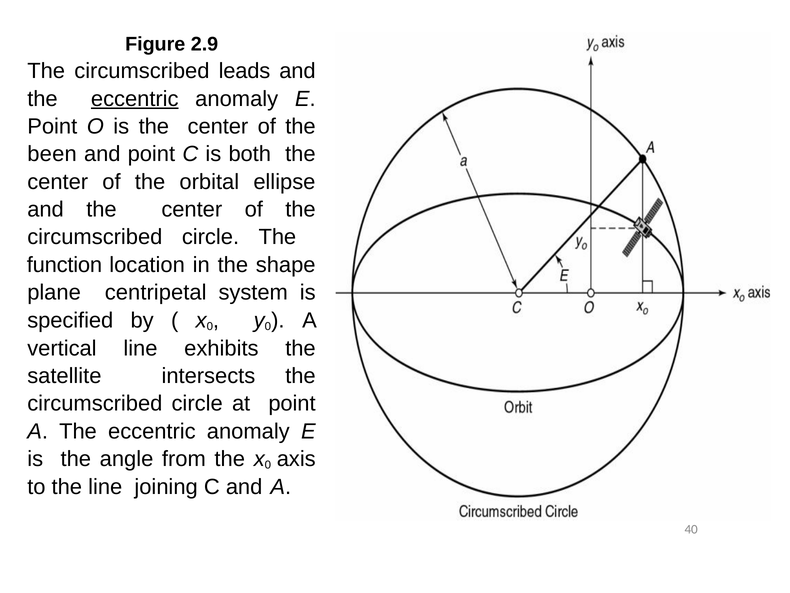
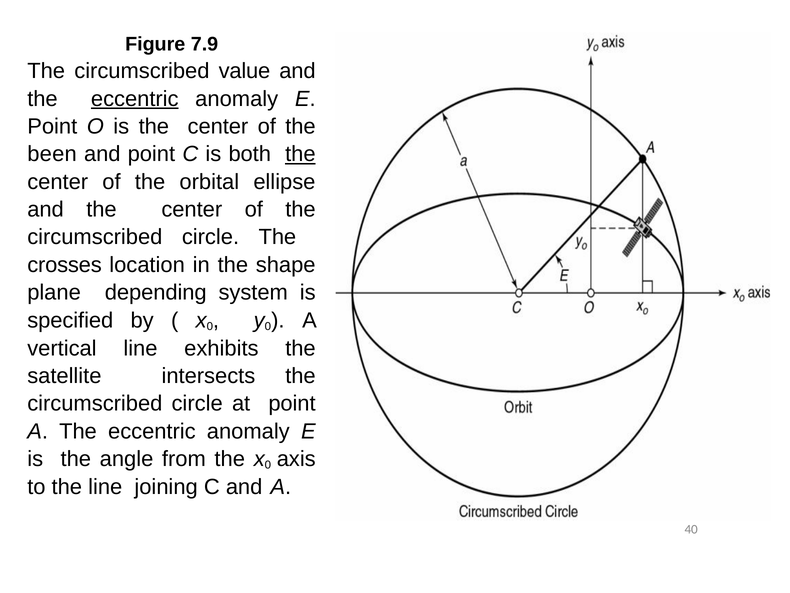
2.9: 2.9 -> 7.9 (205, 44)
leads: leads -> value (244, 71)
the underline: none -> present (300, 154)
function: function -> crosses (65, 265)
centripetal: centripetal -> depending (156, 292)
